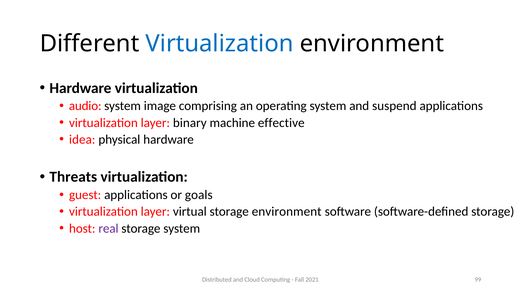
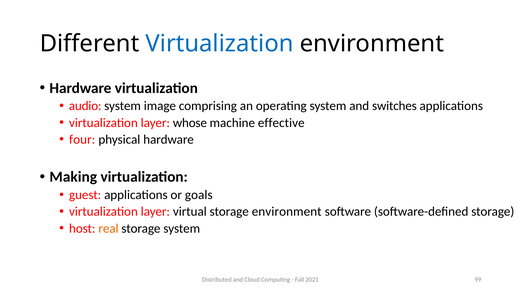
suspend: suspend -> switches (394, 106)
binary: binary -> whose (190, 123)
idea: idea -> four (82, 140)
Threats: Threats -> Making (73, 177)
real colour: purple -> orange (108, 229)
